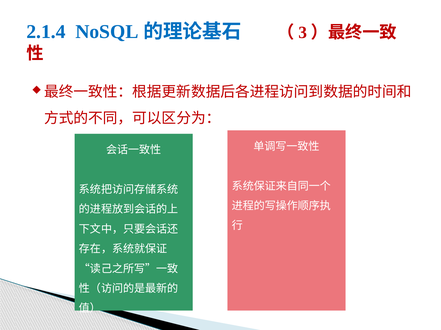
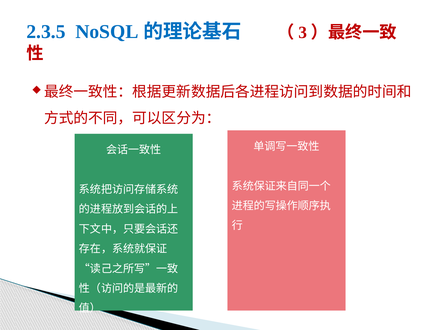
2.1.4: 2.1.4 -> 2.3.5 (46, 32)
